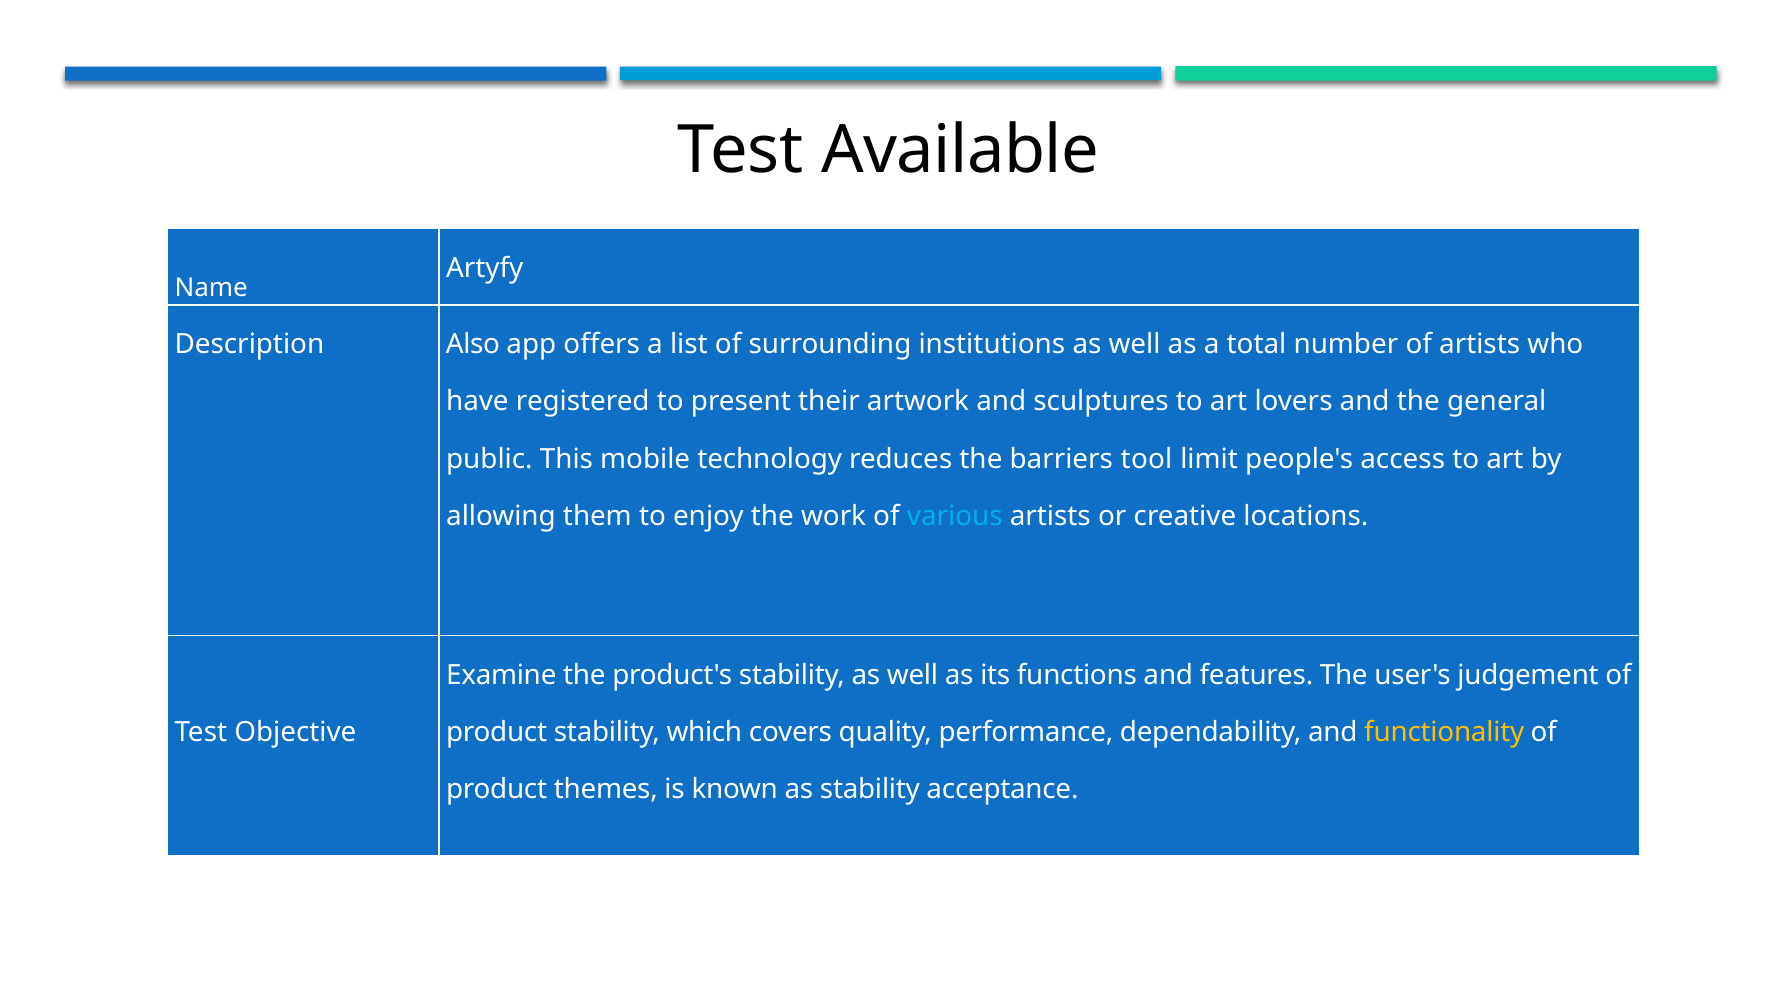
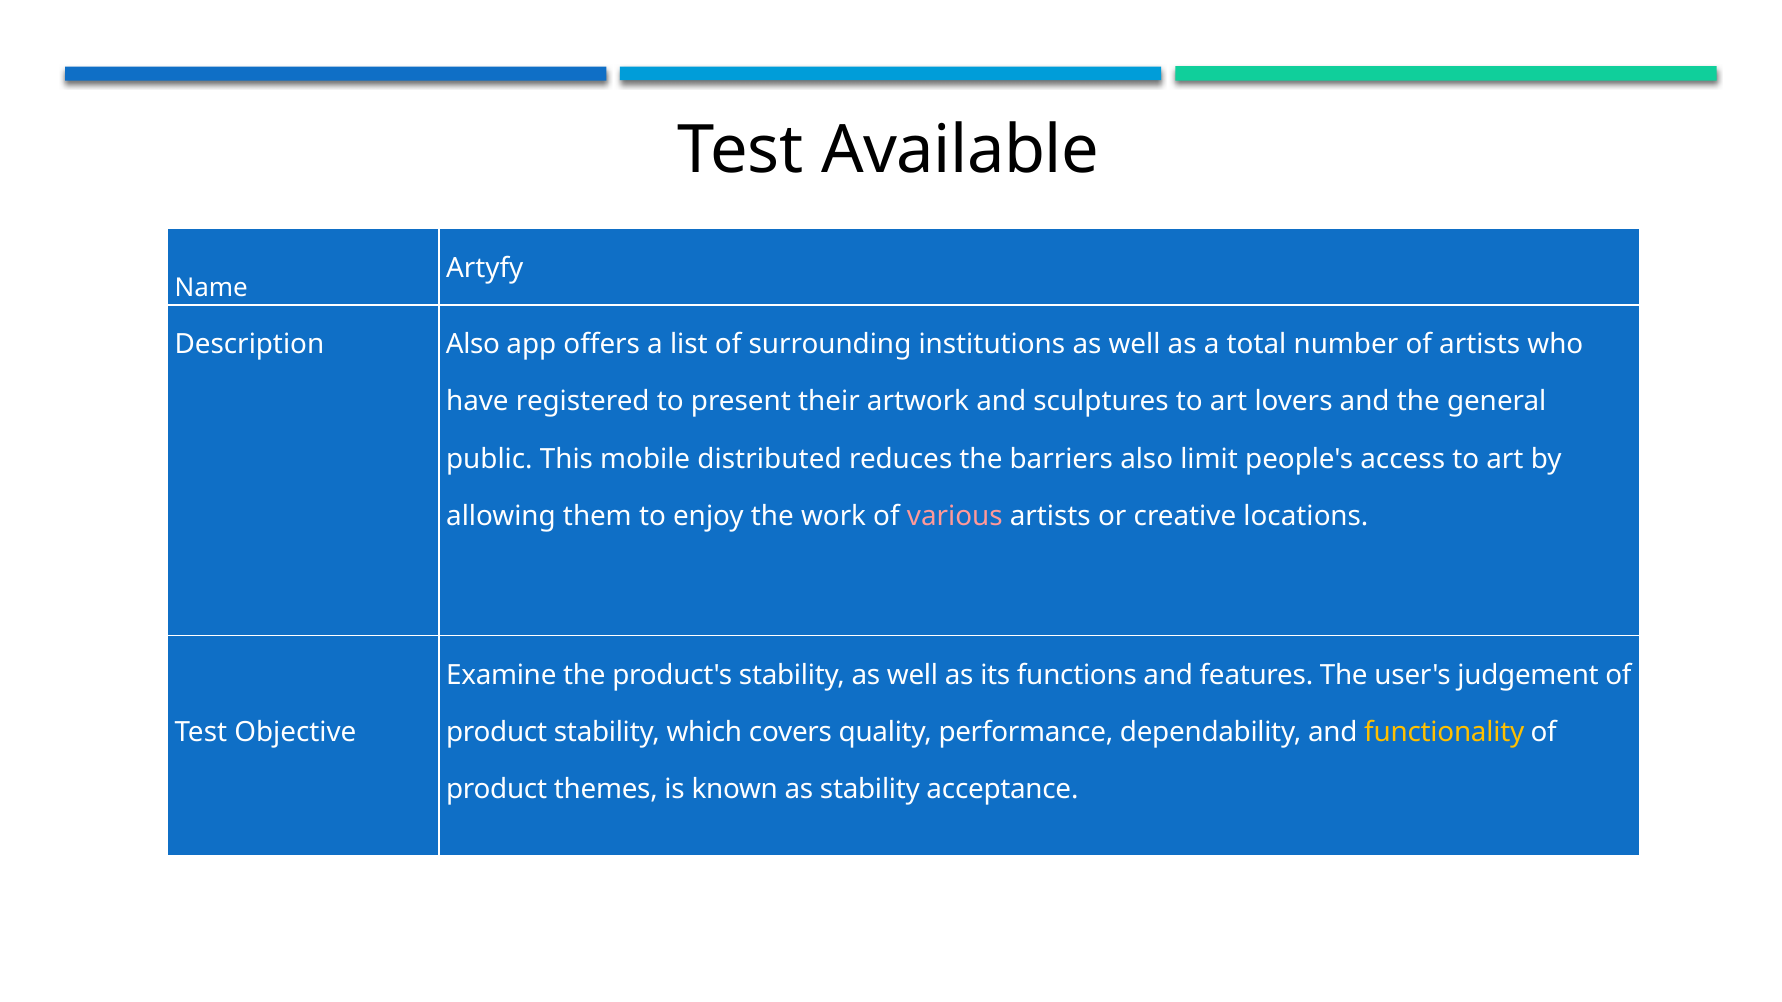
technology: technology -> distributed (770, 459)
barriers tool: tool -> also (1147, 459)
various colour: light blue -> pink (955, 516)
